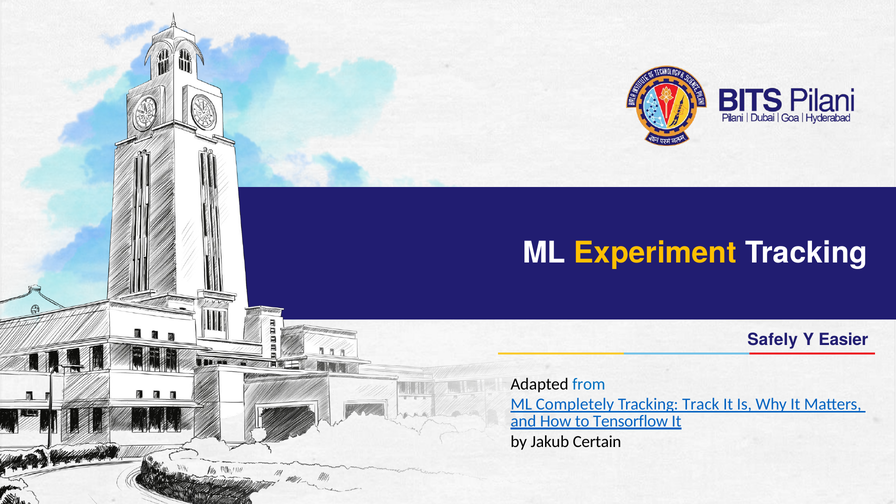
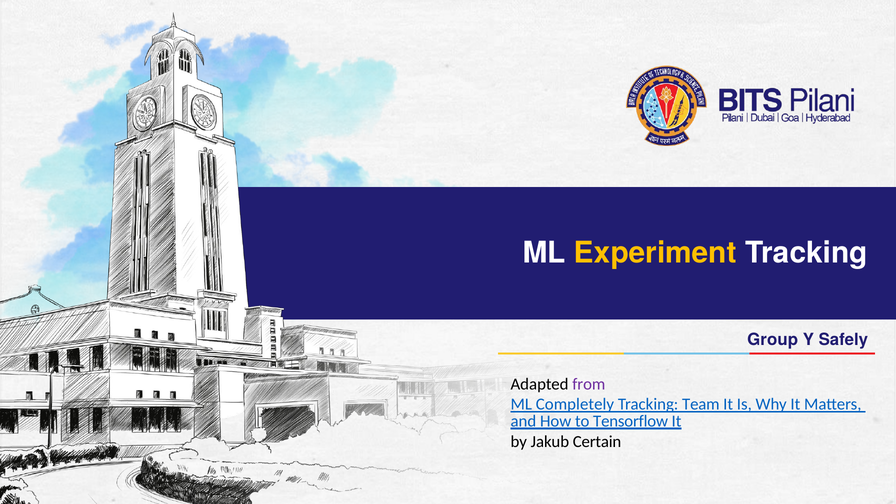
Safely: Safely -> Group (773, 340)
Easier: Easier -> Safely (843, 340)
from colour: blue -> purple (589, 384)
Track: Track -> Team (701, 404)
